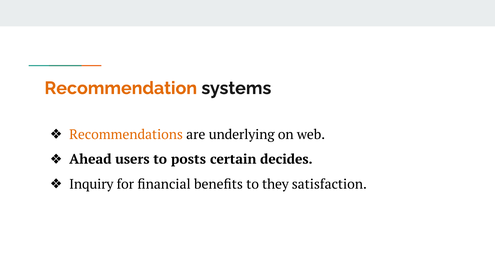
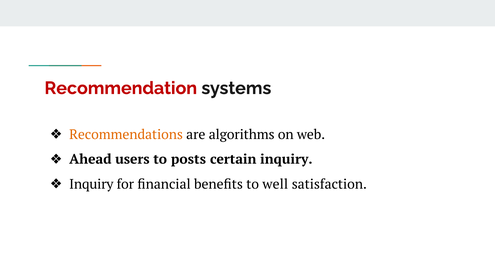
Recommendation colour: orange -> red (121, 88)
underlying: underlying -> algorithms (242, 135)
certain decides: decides -> inquiry (286, 160)
they: they -> well (275, 184)
